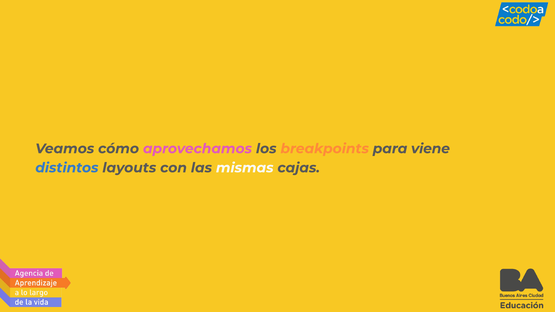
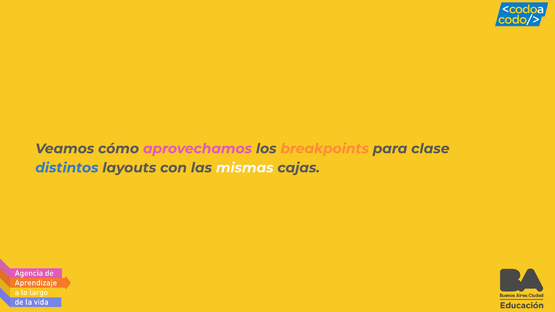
viene: viene -> clase (430, 149)
